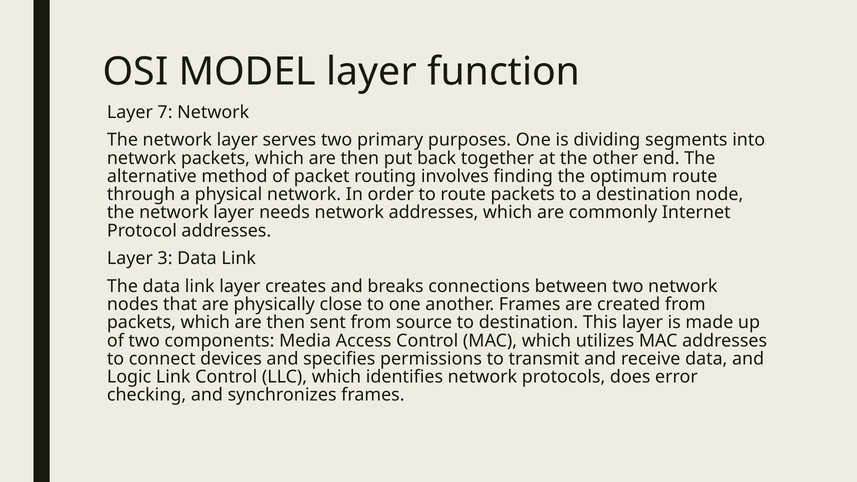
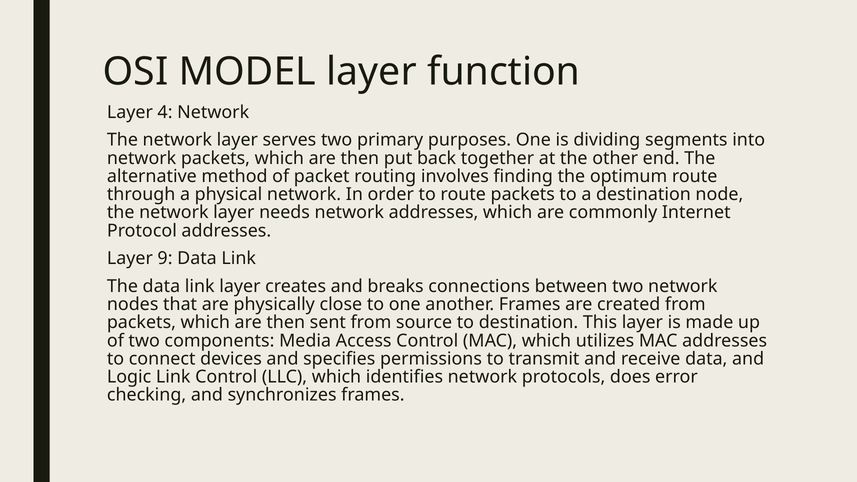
7: 7 -> 4 (165, 112)
3: 3 -> 9 (165, 258)
